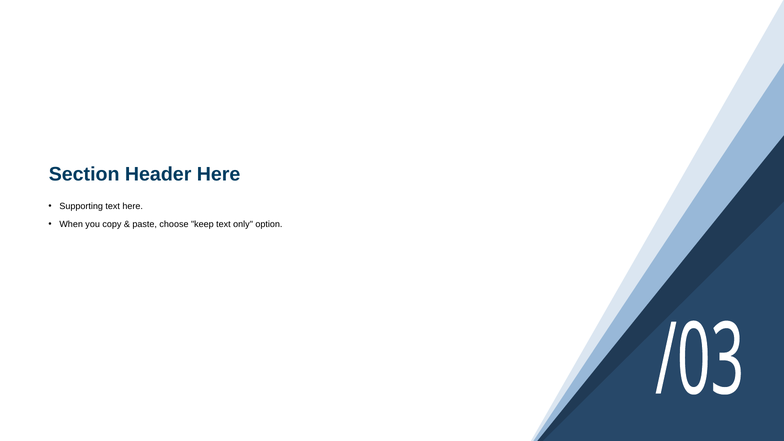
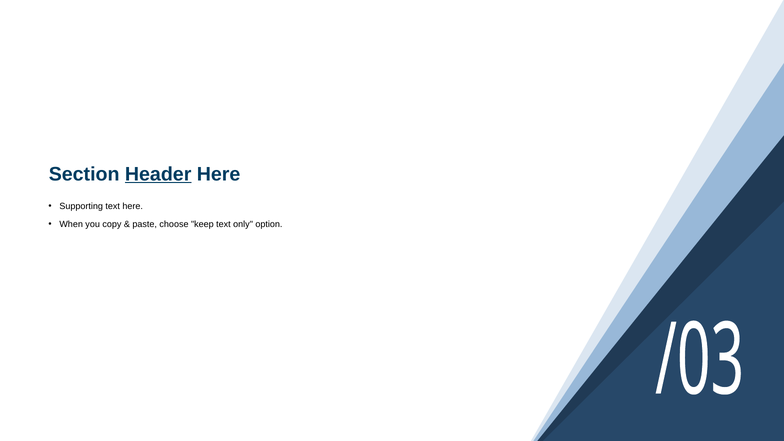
Header underline: none -> present (158, 174)
